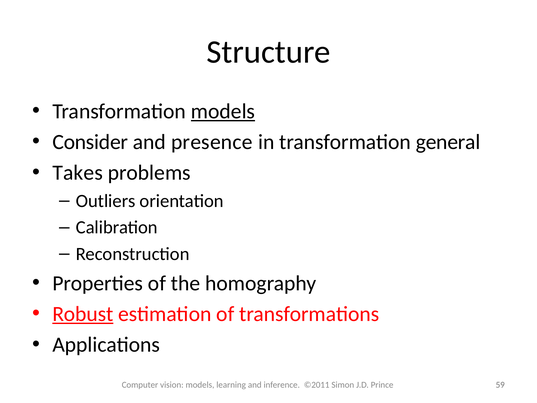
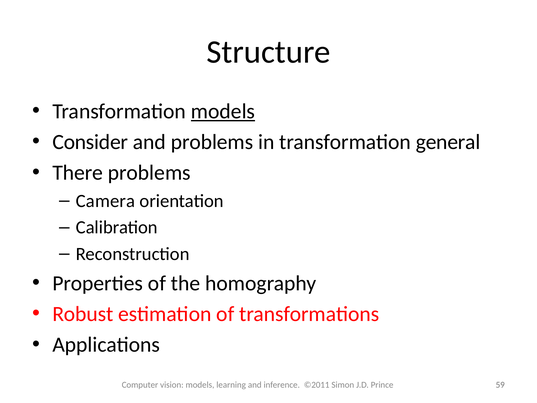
and presence: presence -> problems (212, 142)
Takes: Takes -> There (78, 173)
Outliers: Outliers -> Camera (106, 201)
Robust underline: present -> none (83, 314)
